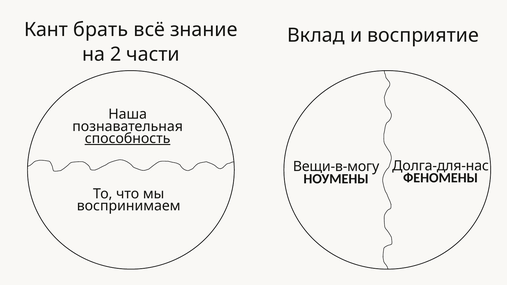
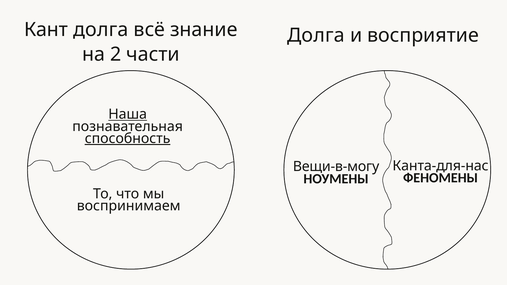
Кант брать: брать -> долга (101, 30)
Вклад: Вклад -> Долга (316, 35)
Наша underline: none -> present (128, 114)
Долга-для-нас: Долга-для-нас -> Канта-для-нас (441, 166)
